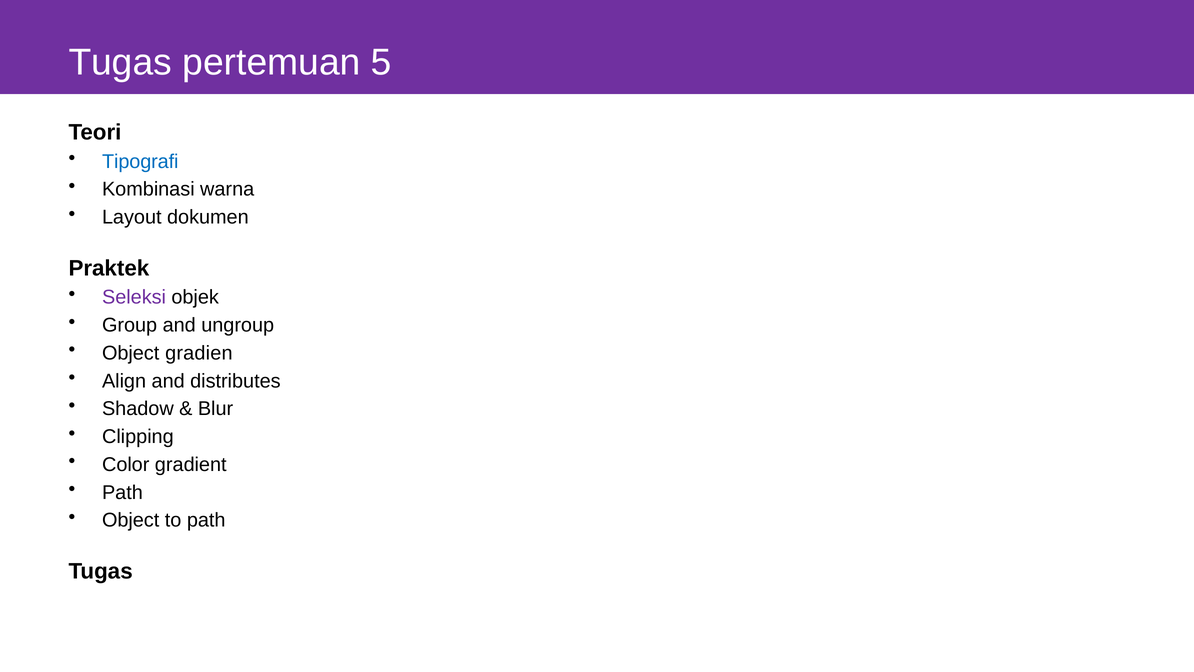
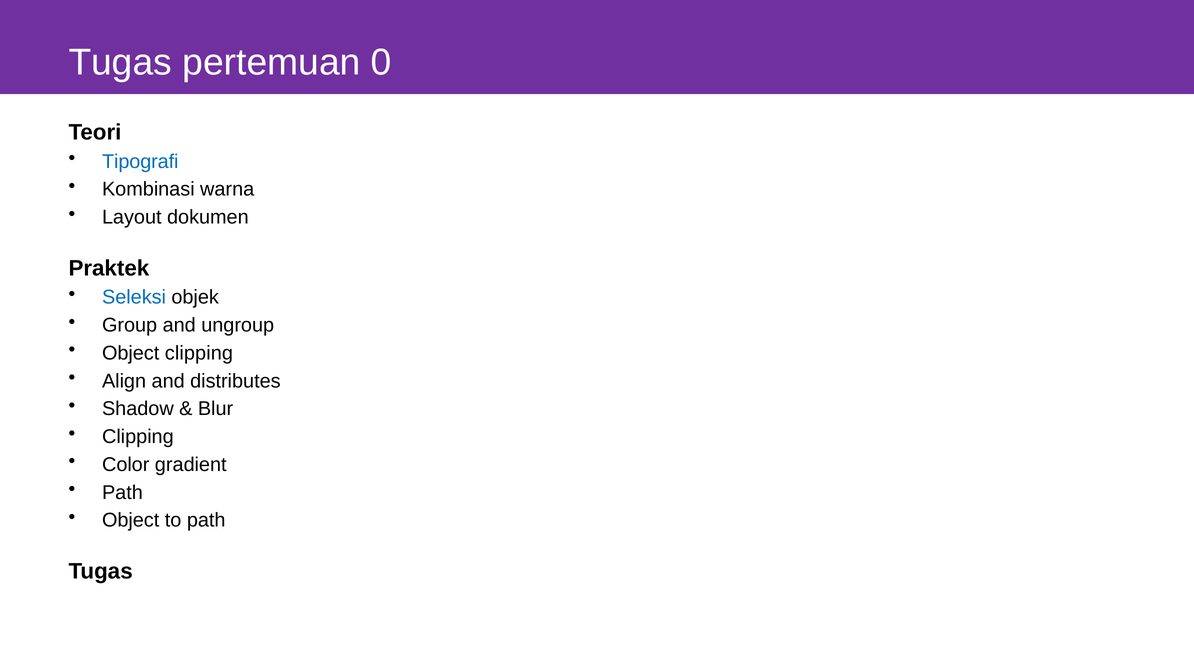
5: 5 -> 0 (381, 62)
Seleksi colour: purple -> blue (134, 297)
Object gradien: gradien -> clipping (199, 353)
